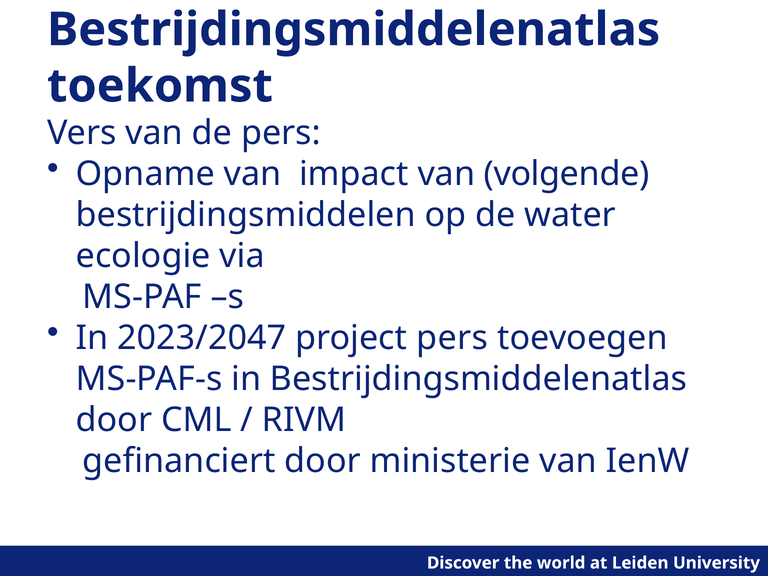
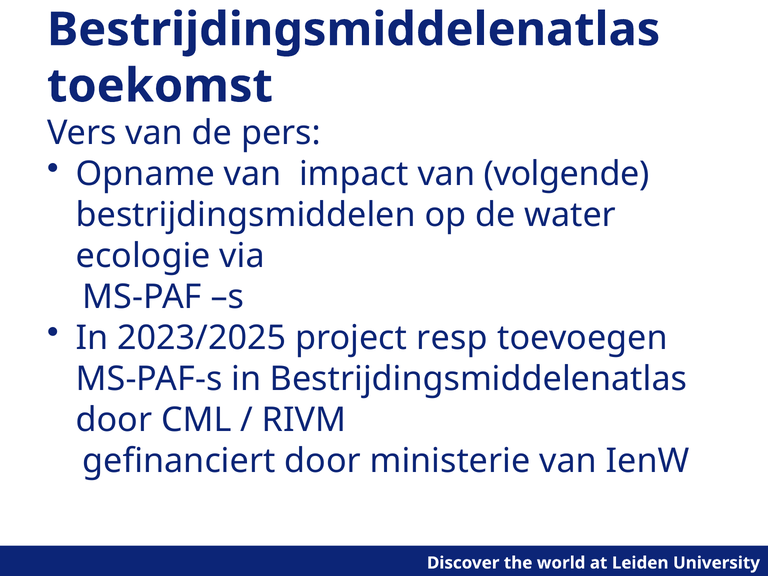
2023/2047: 2023/2047 -> 2023/2025 (202, 338)
project pers: pers -> resp (452, 338)
